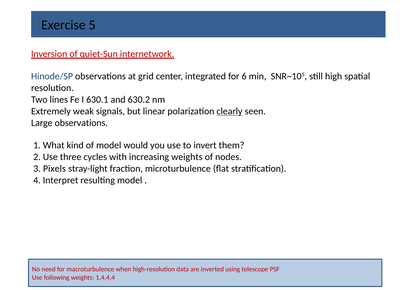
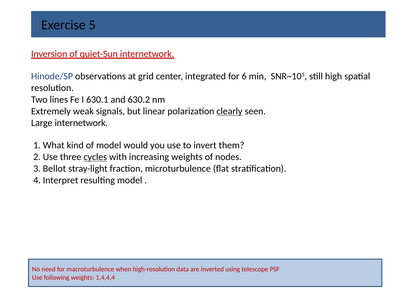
Large observations: observations -> internetwork (81, 123)
cycles underline: none -> present (95, 157)
Pixels: Pixels -> Bellot (54, 169)
